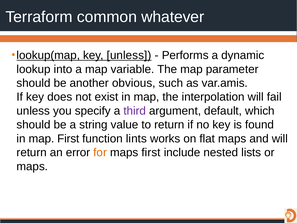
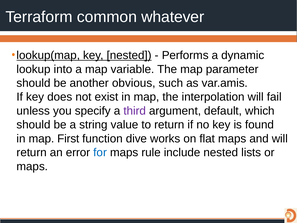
key unless: unless -> nested (129, 55)
lints: lints -> dive (136, 138)
for colour: orange -> blue (100, 152)
maps first: first -> rule (151, 152)
